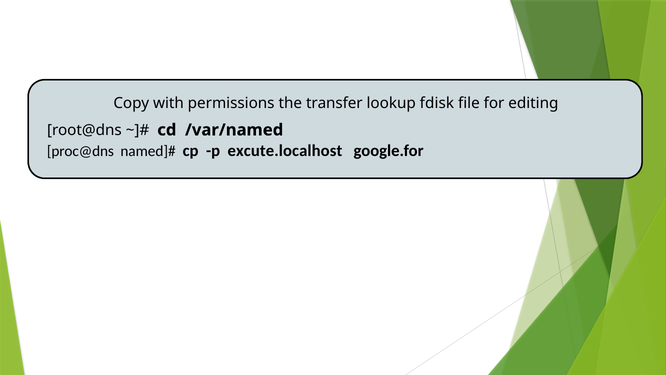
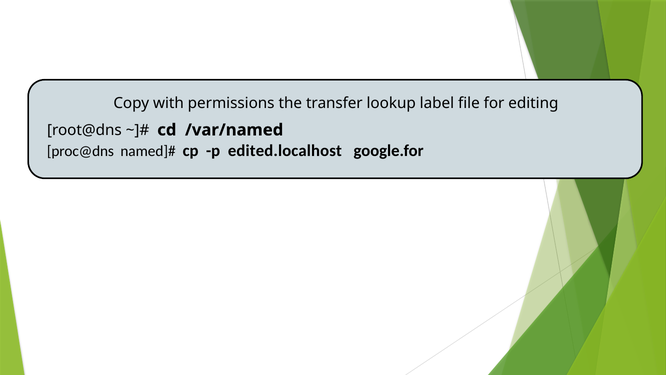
fdisk: fdisk -> label (437, 103)
excute.localhost: excute.localhost -> edited.localhost (285, 151)
